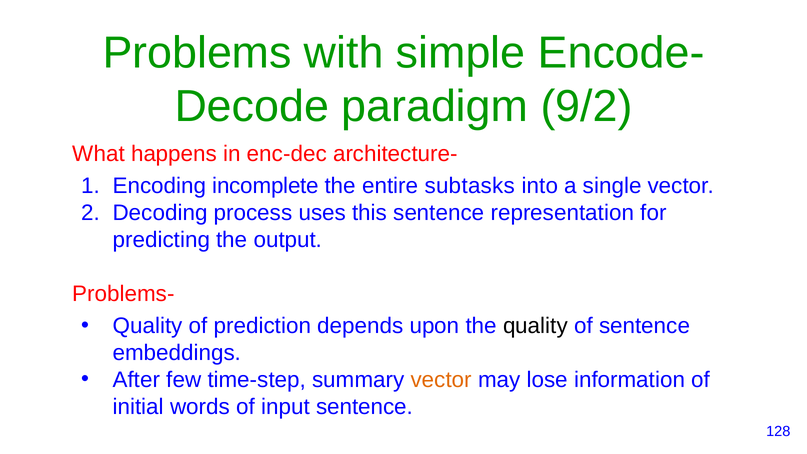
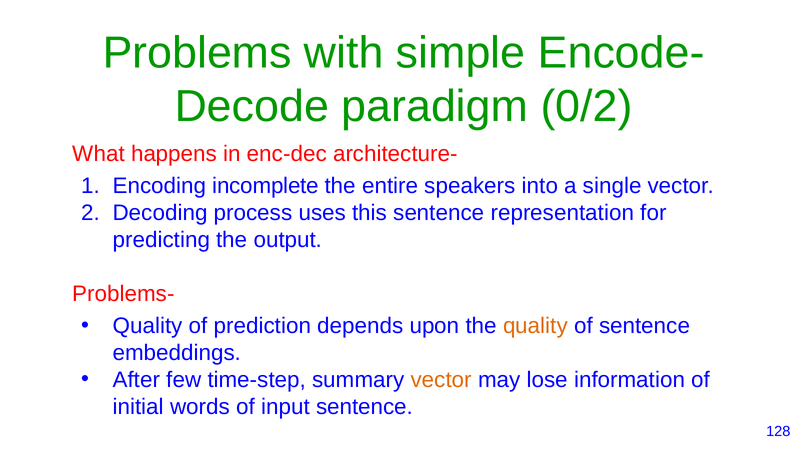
9/2: 9/2 -> 0/2 (587, 107)
subtasks: subtasks -> speakers (470, 186)
quality colour: black -> orange (535, 326)
